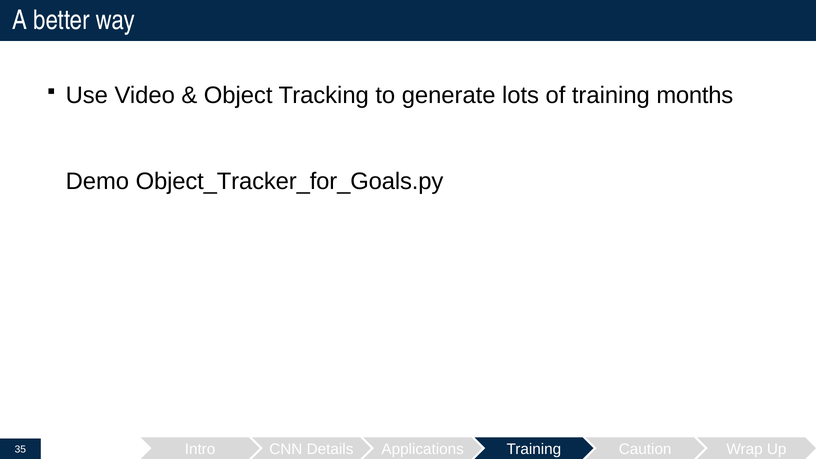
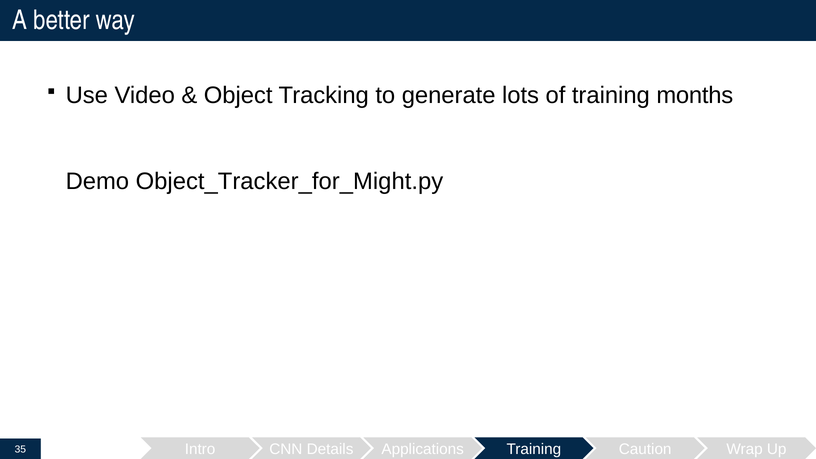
Object_Tracker_for_Goals.py: Object_Tracker_for_Goals.py -> Object_Tracker_for_Might.py (289, 181)
